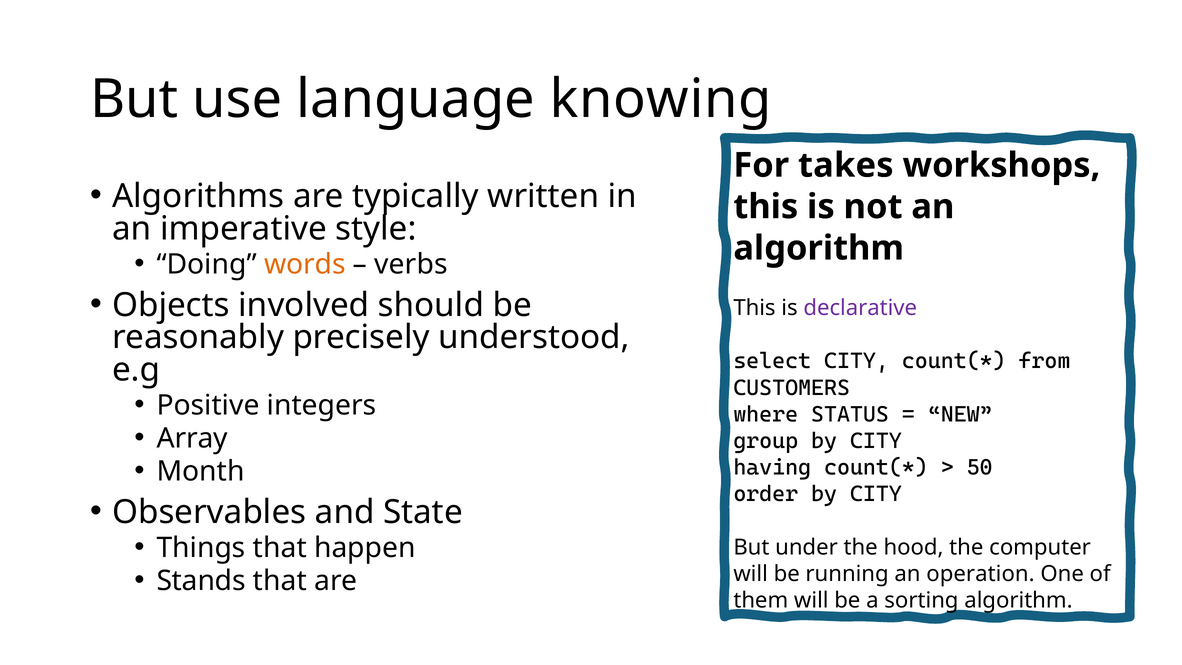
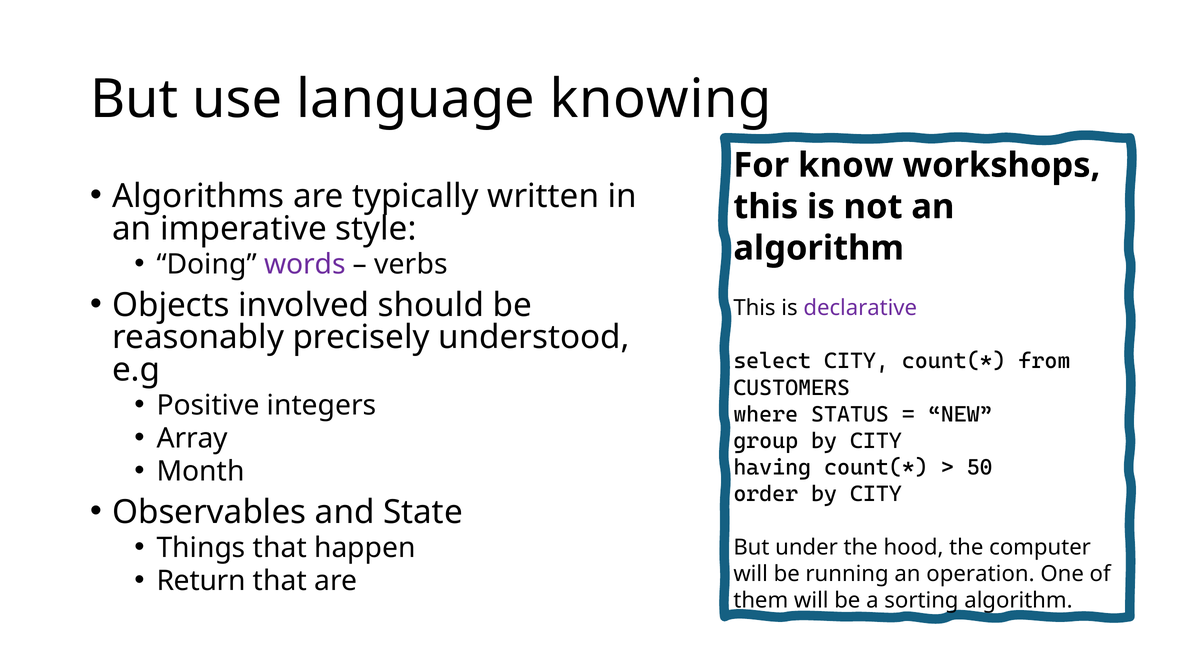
takes: takes -> know (846, 165)
words colour: orange -> purple (305, 264)
Stands: Stands -> Return (201, 581)
